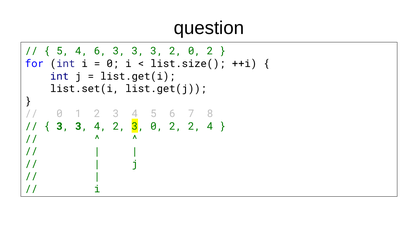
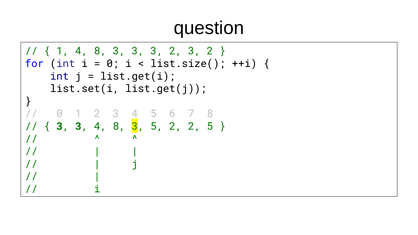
5: 5 -> 1 (63, 51)
6: 6 -> 8 (100, 51)
3 2 0: 0 -> 3 (194, 51)
3 4 2: 2 -> 8 (119, 126)
3 0: 0 -> 5 (157, 126)
2 4: 4 -> 5 (210, 126)
